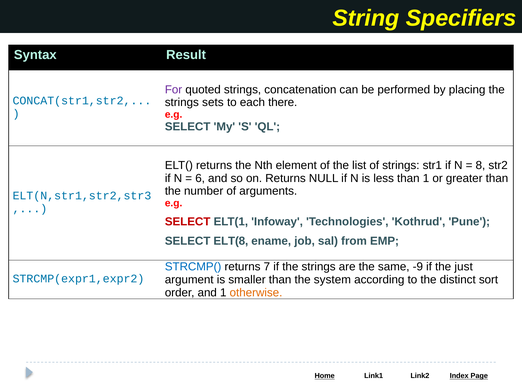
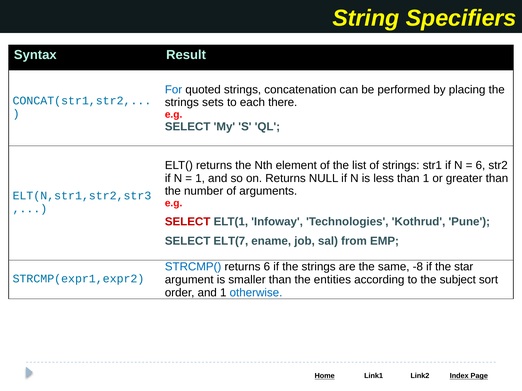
For colour: purple -> blue (174, 90)
8: 8 -> 6 (480, 166)
6: 6 -> 1 (200, 178)
ELT(8: ELT(8 -> ELT(7 (231, 241)
returns 7: 7 -> 6 (267, 267)
-9: -9 -> -8 (418, 267)
just: just -> star (464, 267)
system: system -> entities (332, 280)
distinct: distinct -> subject (458, 280)
otherwise colour: orange -> blue (256, 293)
